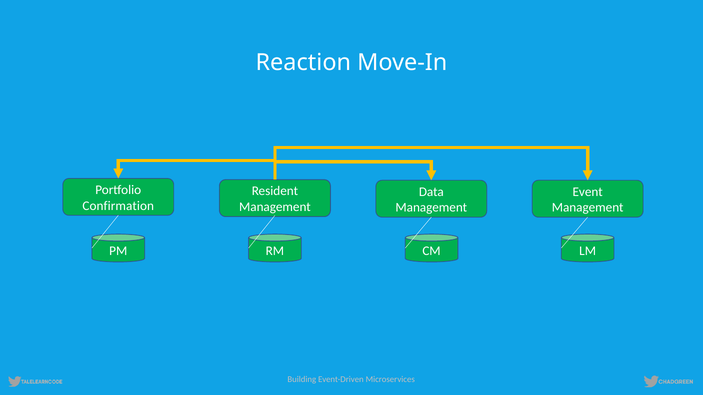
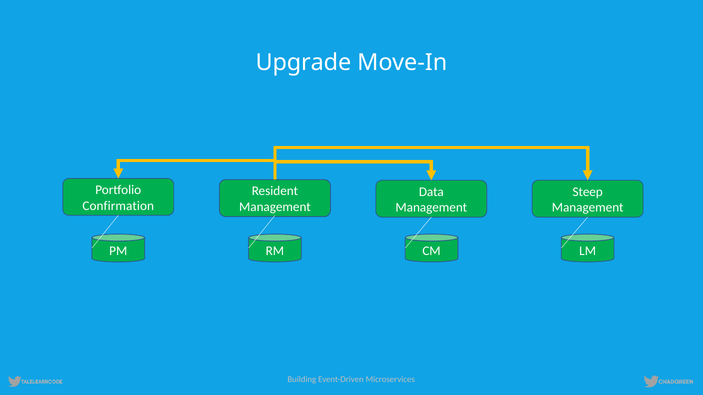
Reaction: Reaction -> Upgrade (303, 63)
Event: Event -> Steep (588, 192)
